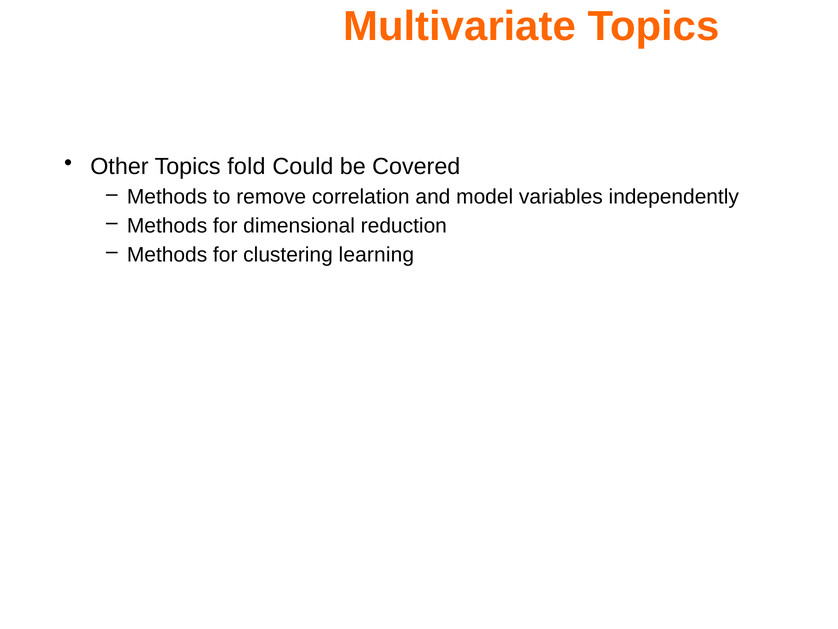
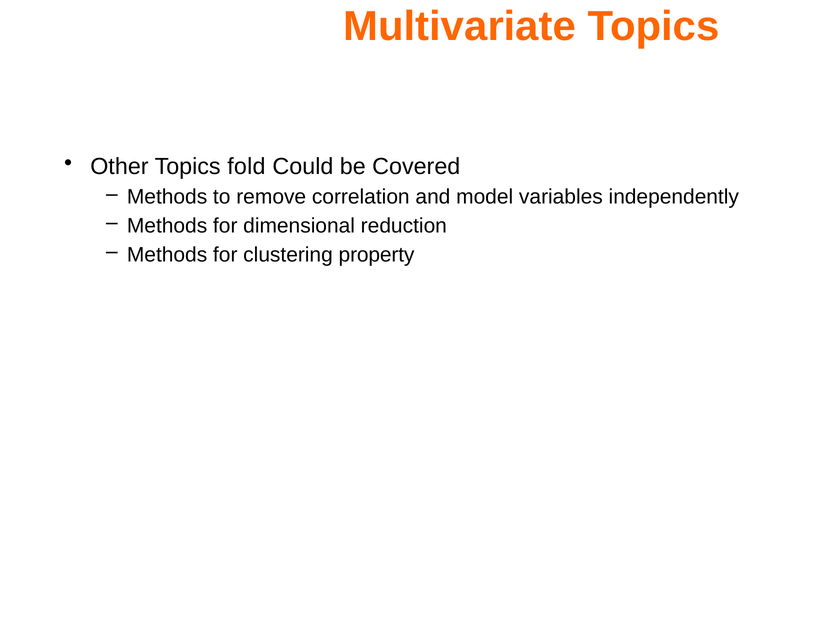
learning: learning -> property (377, 254)
